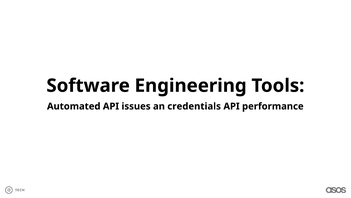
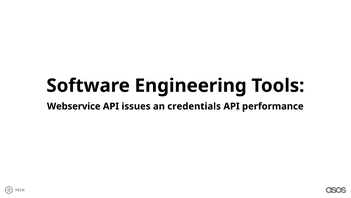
Automated: Automated -> Webservice (74, 106)
